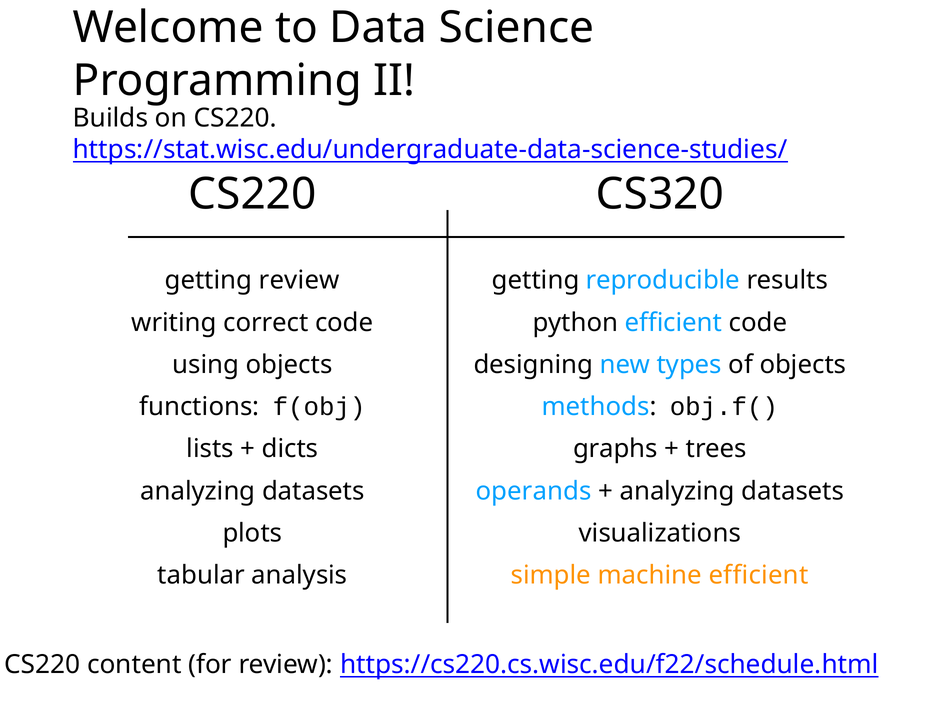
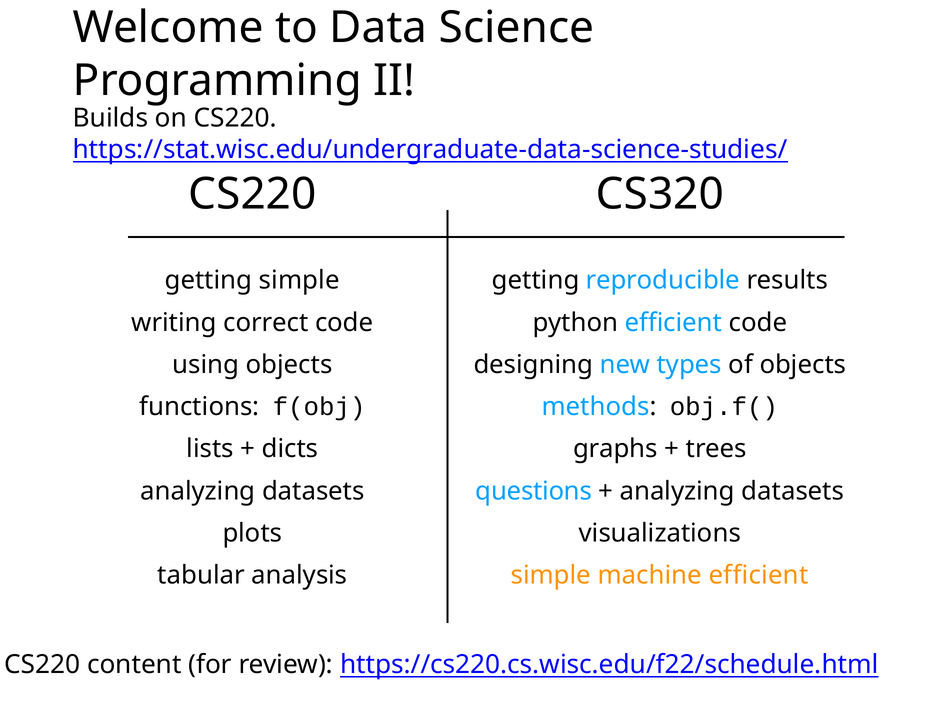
getting review: review -> simple (299, 280)
operands: operands -> questions (534, 491)
